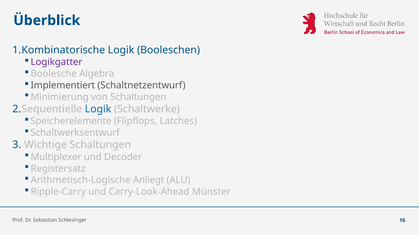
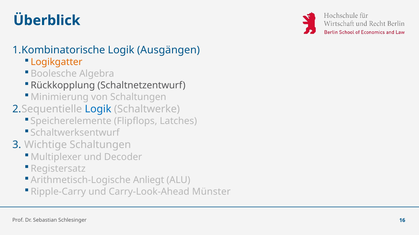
Booleschen: Booleschen -> Ausgängen (168, 50)
Logikgatter colour: purple -> orange (57, 62)
Implementiert: Implementiert -> Rückkopplung (63, 86)
